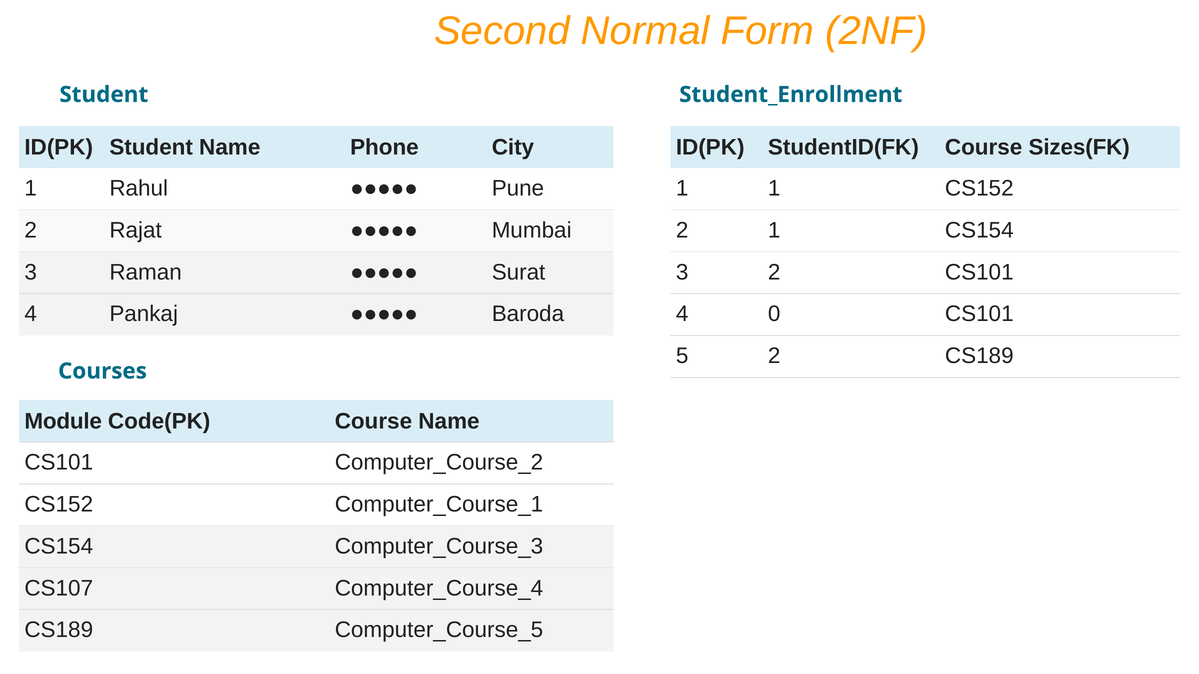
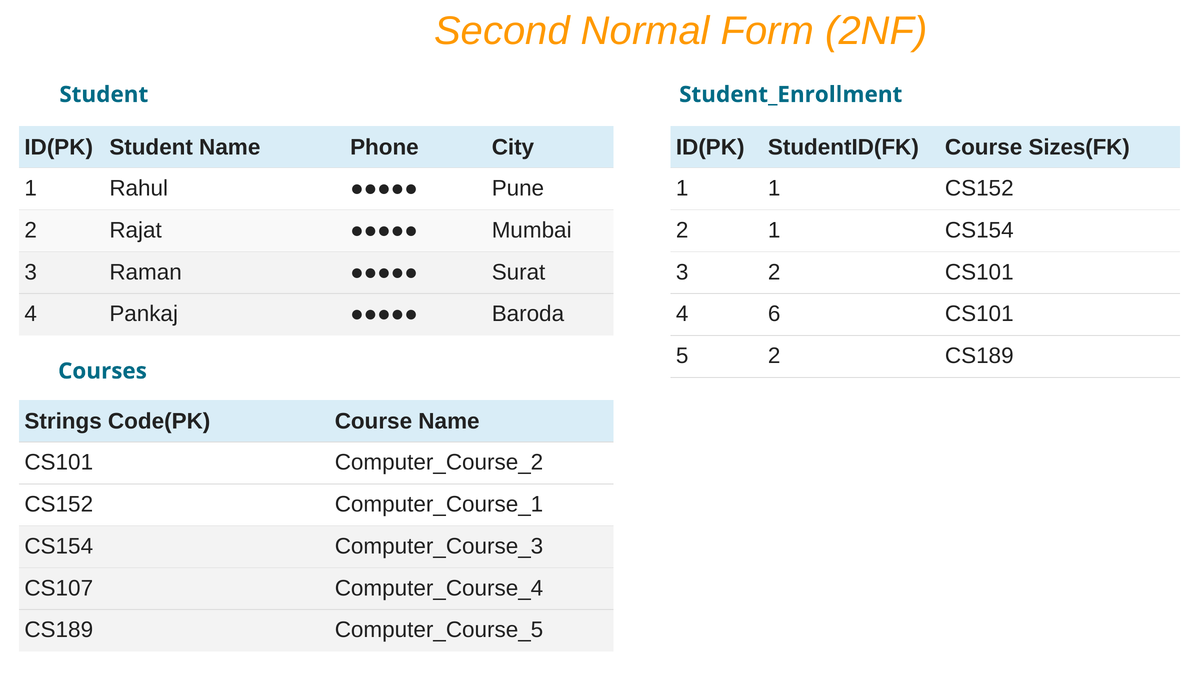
0: 0 -> 6 (774, 314)
Module: Module -> Strings (63, 422)
